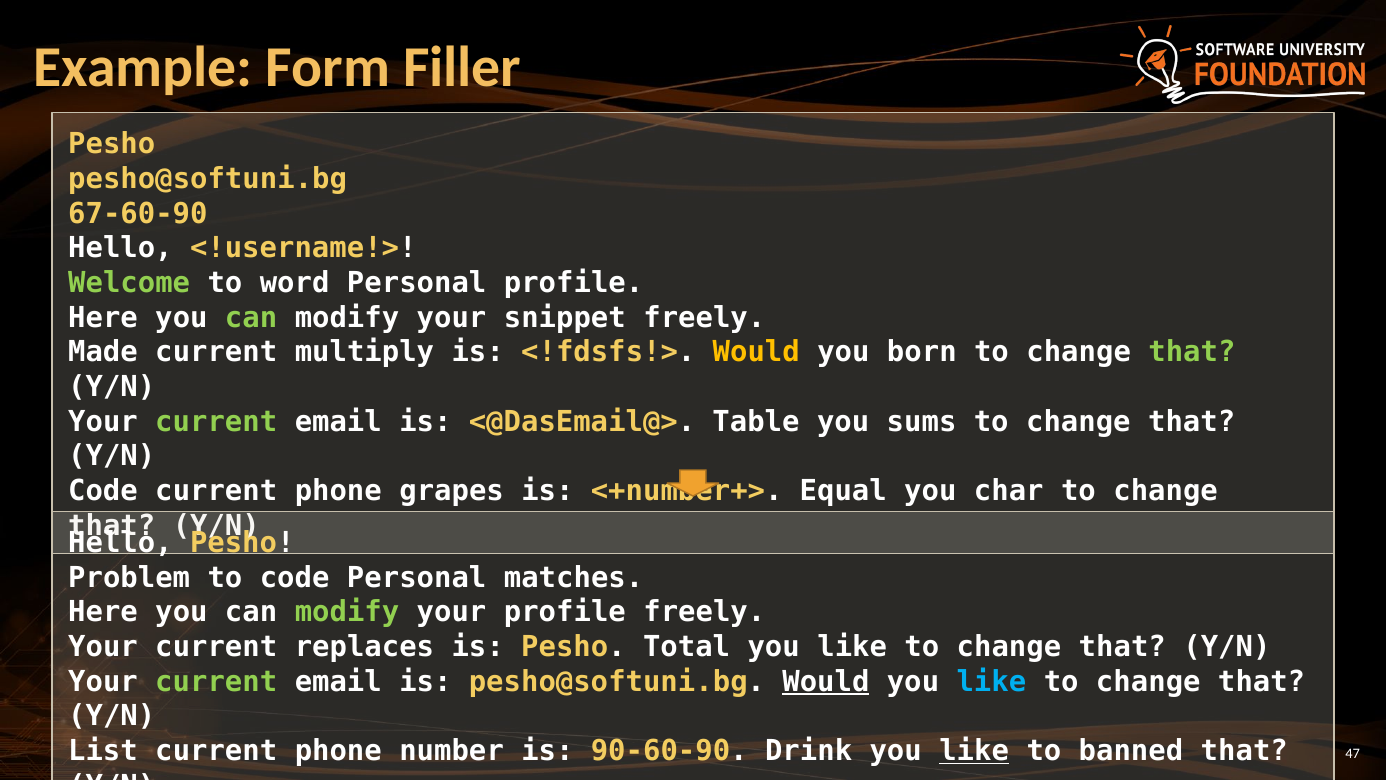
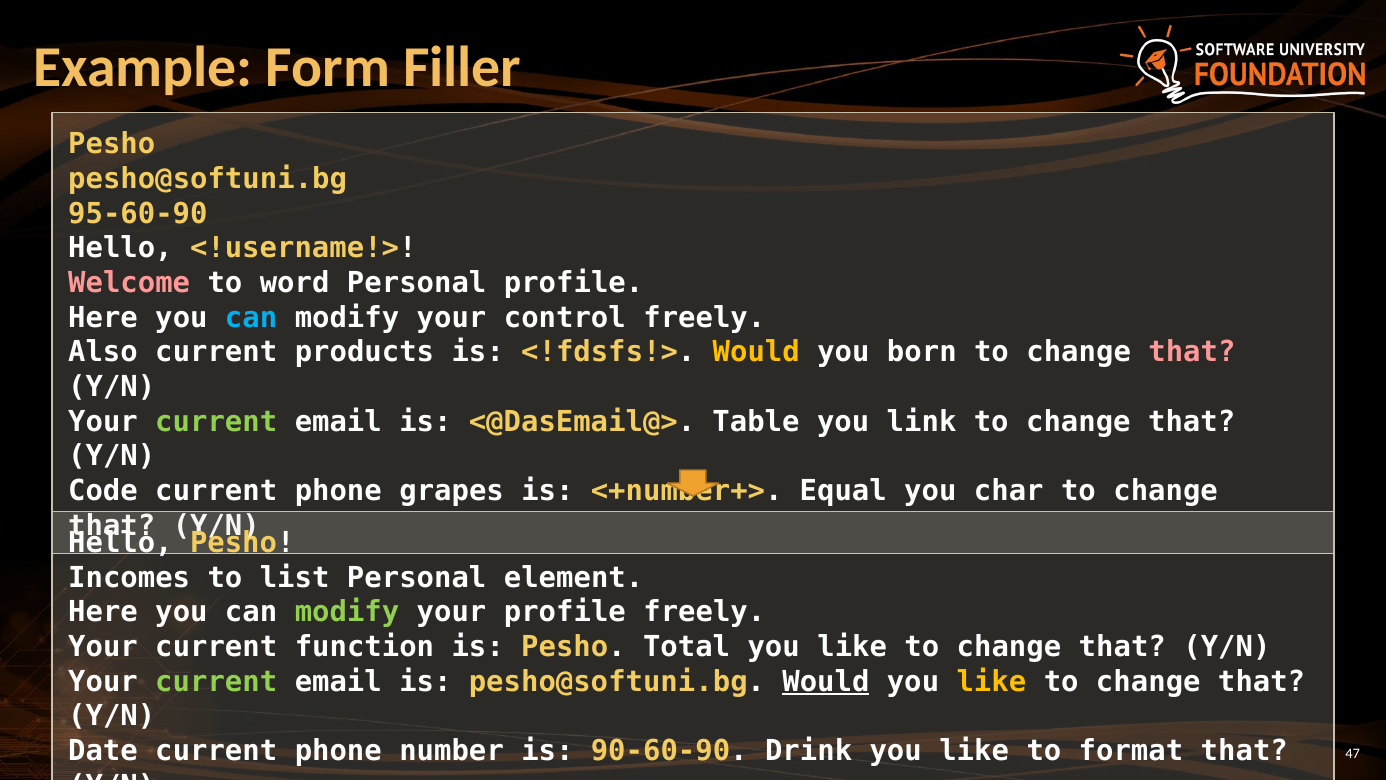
67-60-90: 67-60-90 -> 95-60-90 (138, 214)
Welcome colour: light green -> pink (129, 283)
can colour: light green -> light blue (251, 318)
snippet: snippet -> control (565, 318)
Made: Made -> Also (103, 352)
multiply: multiply -> products (364, 352)
that colour: light green -> pink (1192, 352)
sums: sums -> link (922, 422)
Problem: Problem -> Incomes (129, 577)
to code: code -> list (295, 577)
matches: matches -> element (574, 577)
replaces: replaces -> function (364, 647)
like colour: light blue -> yellow (991, 681)
List: List -> Date (103, 751)
like underline: present -> none (974, 751)
banned: banned -> format (1131, 751)
